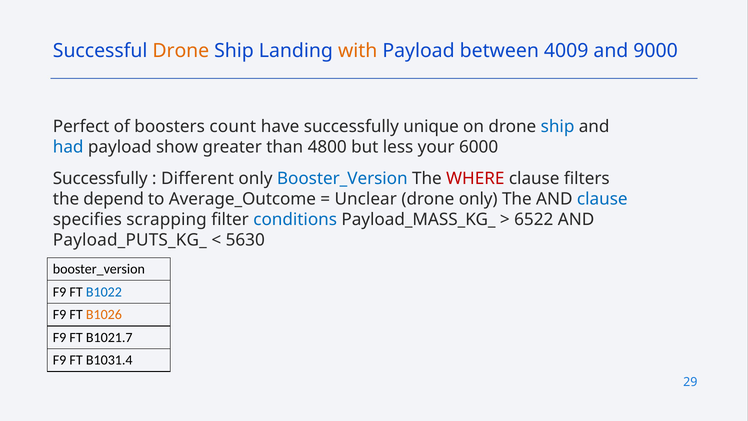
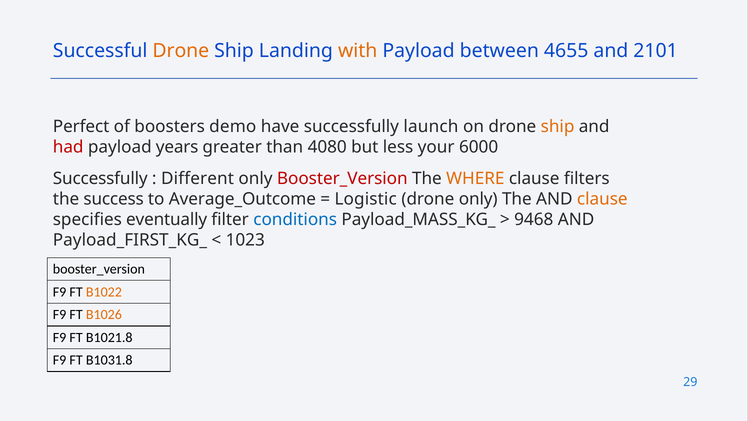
4009: 4009 -> 4655 (566, 51)
9000: 9000 -> 2101 (656, 51)
count: count -> demo (233, 126)
unique: unique -> launch (431, 126)
ship colour: blue -> orange (558, 126)
had colour: blue -> red (68, 147)
show: show -> years (177, 147)
4800: 4800 -> 4080 (327, 147)
Booster_Version colour: blue -> red (342, 178)
WHERE colour: red -> orange (475, 178)
depend: depend -> success (114, 199)
Unclear: Unclear -> Logistic (366, 199)
clause colour: blue -> orange (602, 199)
scrapping: scrapping -> eventually (167, 219)
6522: 6522 -> 9468 (534, 219)
Payload_PUTS_KG_: Payload_PUTS_KG_ -> Payload_FIRST_KG_ (130, 240)
5630: 5630 -> 1023 (245, 240)
B1022 colour: blue -> orange (104, 292)
B1021.7: B1021.7 -> B1021.8 (109, 337)
B1031.4: B1031.4 -> B1031.8 (109, 360)
